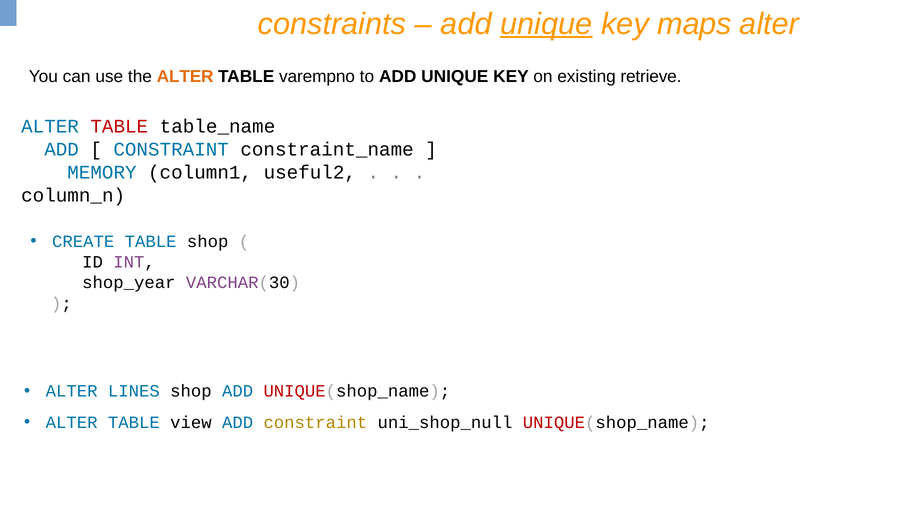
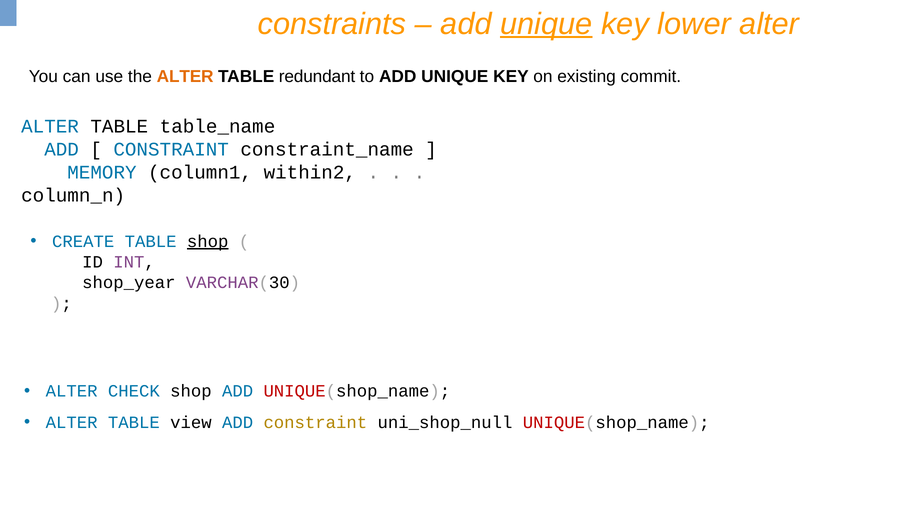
maps: maps -> lower (694, 24)
varempno: varempno -> redundant (317, 77)
retrieve: retrieve -> commit (651, 77)
TABLE colour: red -> black (119, 127)
useful2: useful2 -> within2 (310, 173)
shop underline: none -> present (208, 242)
LINES: LINES -> CHECK (134, 392)
